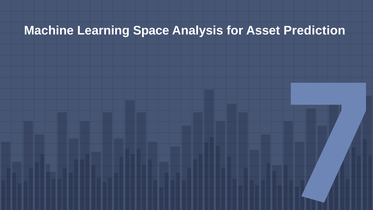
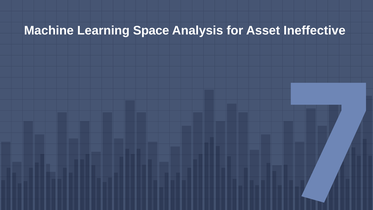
Prediction: Prediction -> Ineffective (314, 31)
